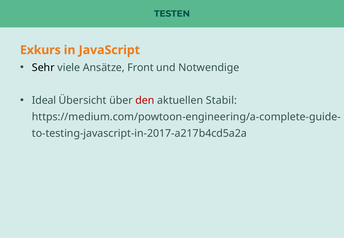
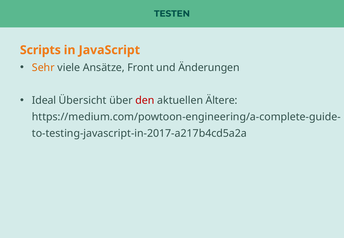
Exkurs: Exkurs -> Scripts (40, 50)
Sehr colour: black -> orange (43, 68)
Notwendige: Notwendige -> Änderungen (209, 68)
Stabil: Stabil -> Ältere (222, 101)
